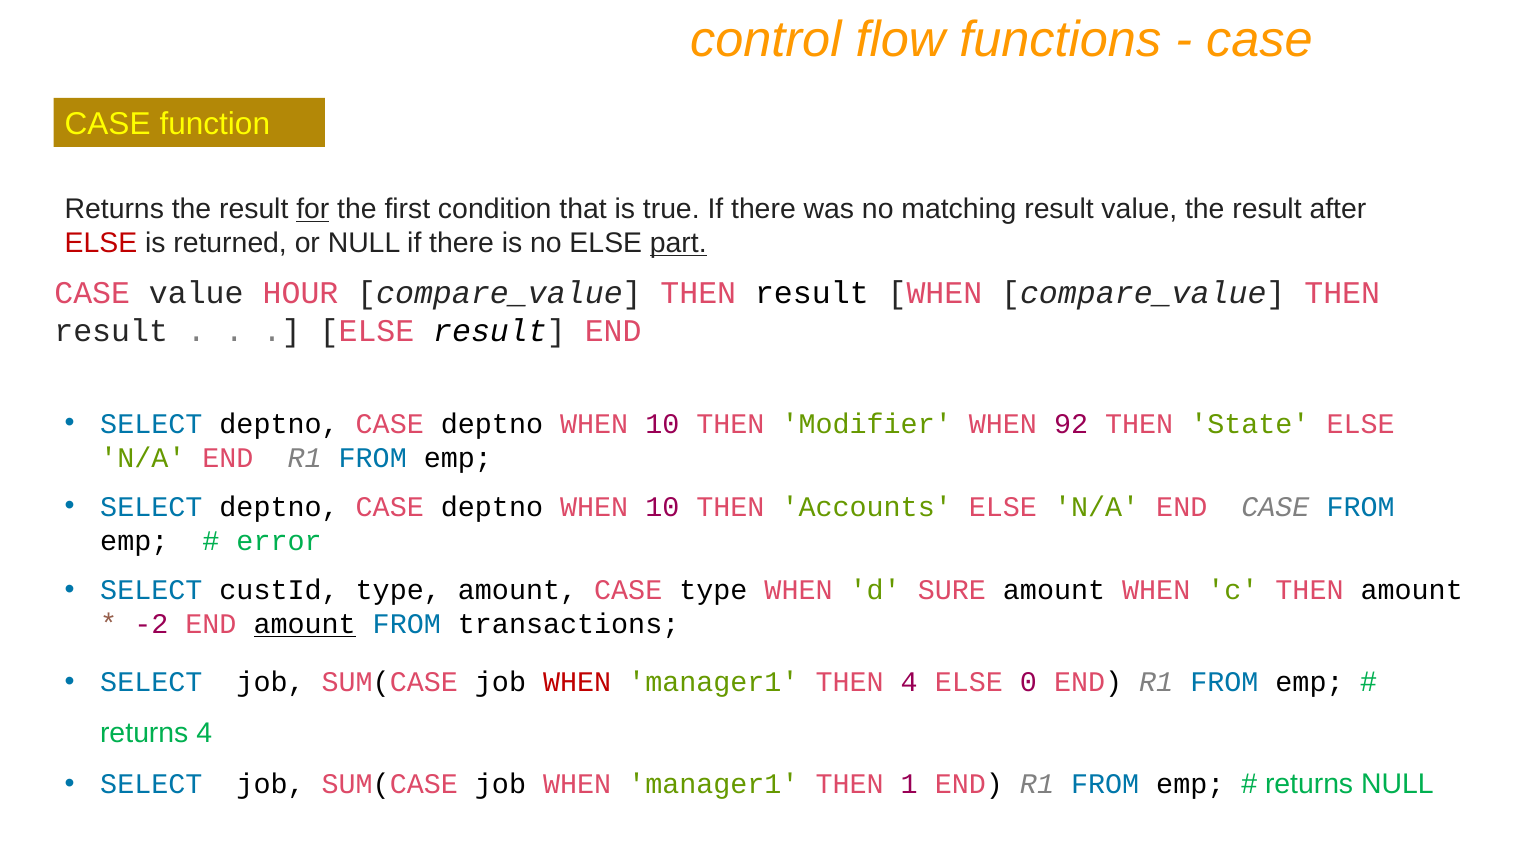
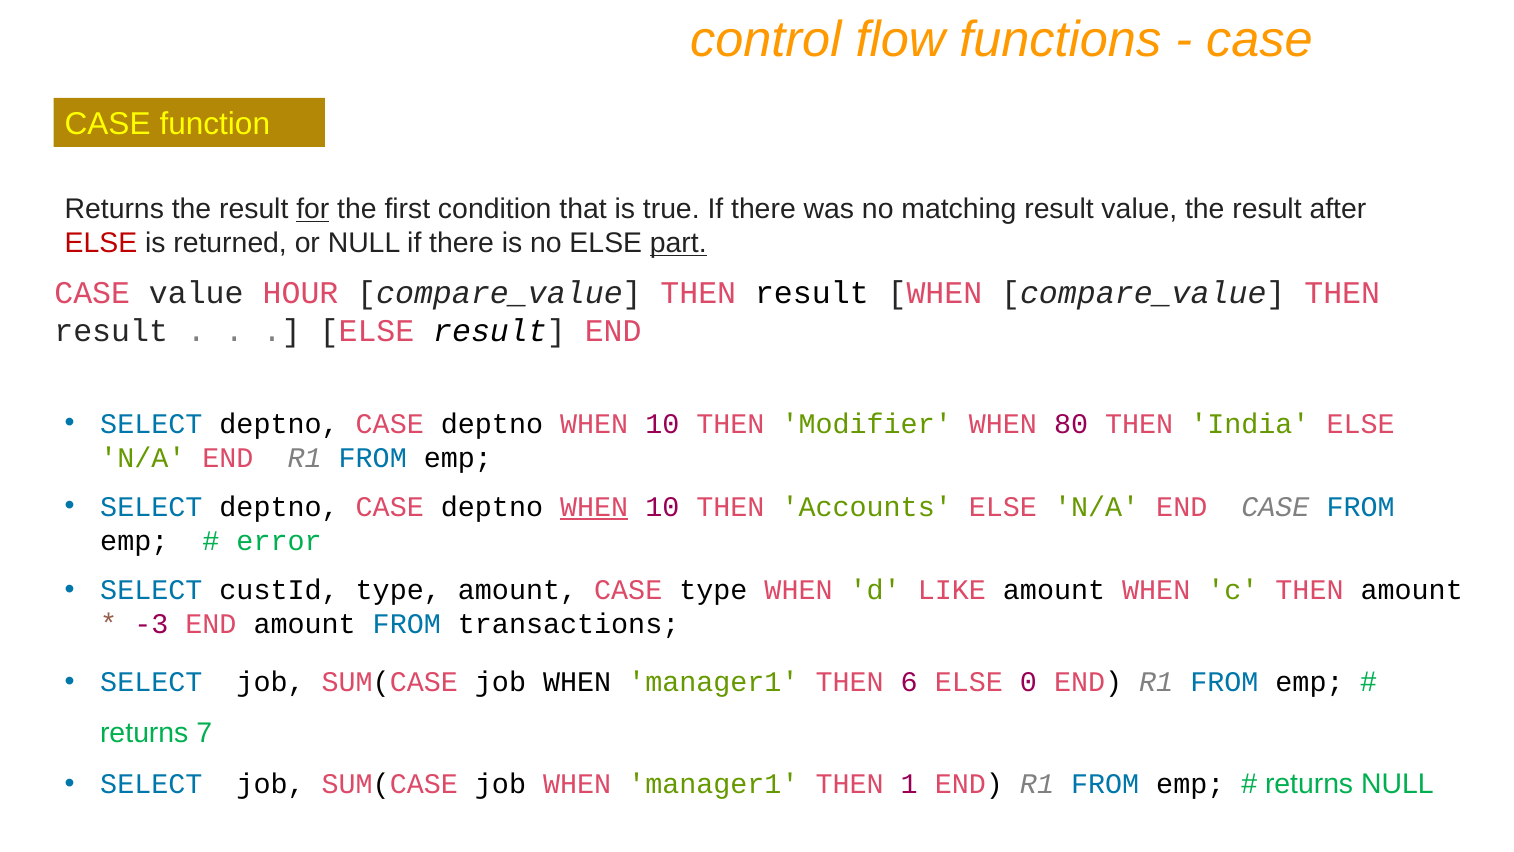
92: 92 -> 80 (1071, 424)
State: State -> India (1250, 424)
WHEN underline: none -> present (594, 507)
SURE: SURE -> LIKE (952, 590)
-2: -2 -> -3 (151, 624)
amount underline: present -> none (305, 624)
WHEN colour: red -> black (577, 682)
THEN 4: 4 -> 6 (909, 682)
returns 4: 4 -> 7 (204, 733)
